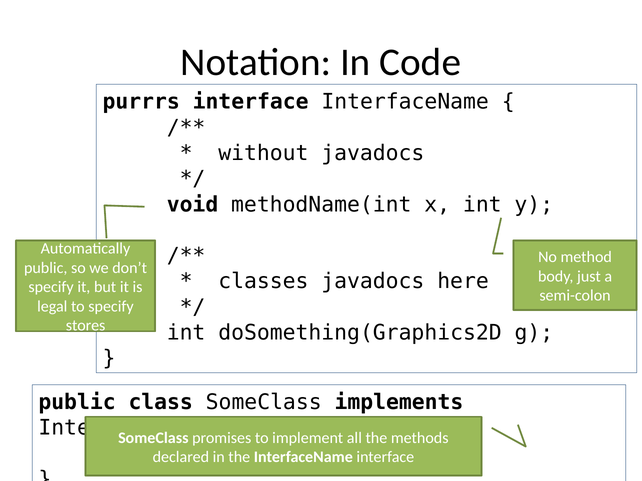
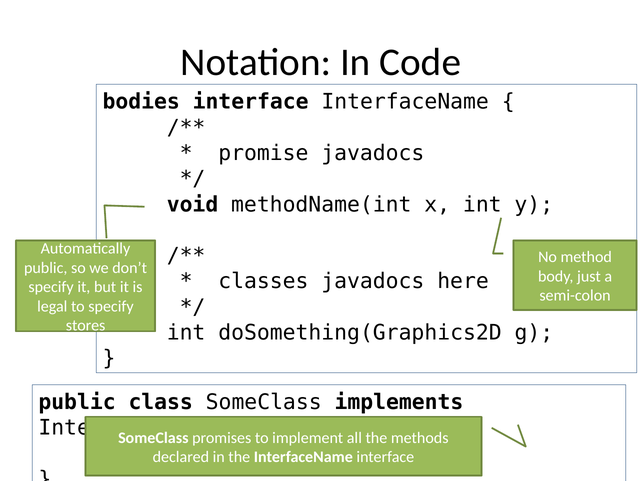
purrrs: purrrs -> bodies (141, 102)
without: without -> promise (263, 153)
